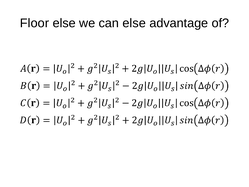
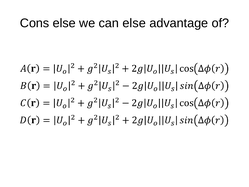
Floor: Floor -> Cons (35, 23)
